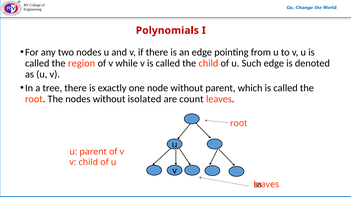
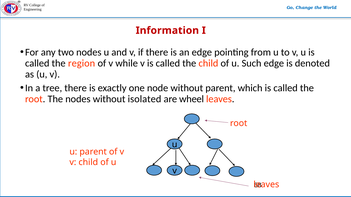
Polynomials: Polynomials -> Information (167, 31)
count: count -> wheel (192, 99)
